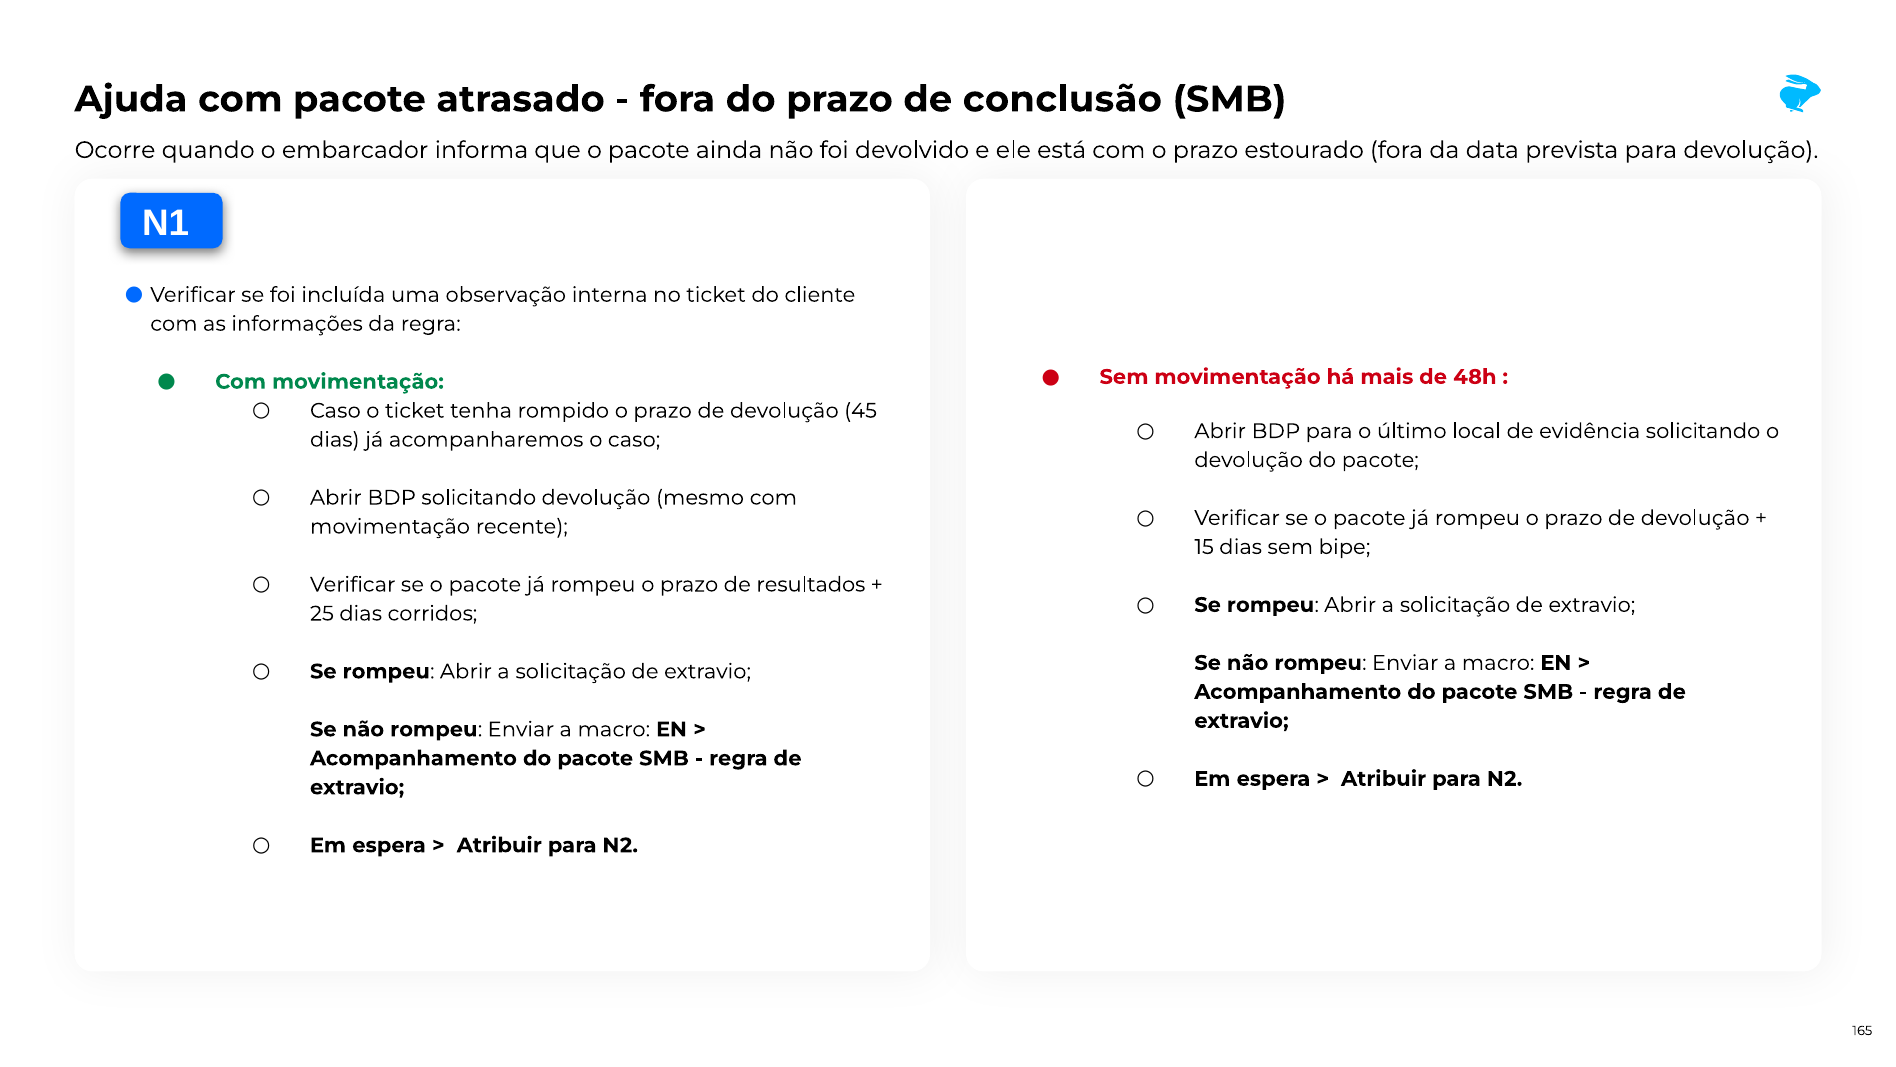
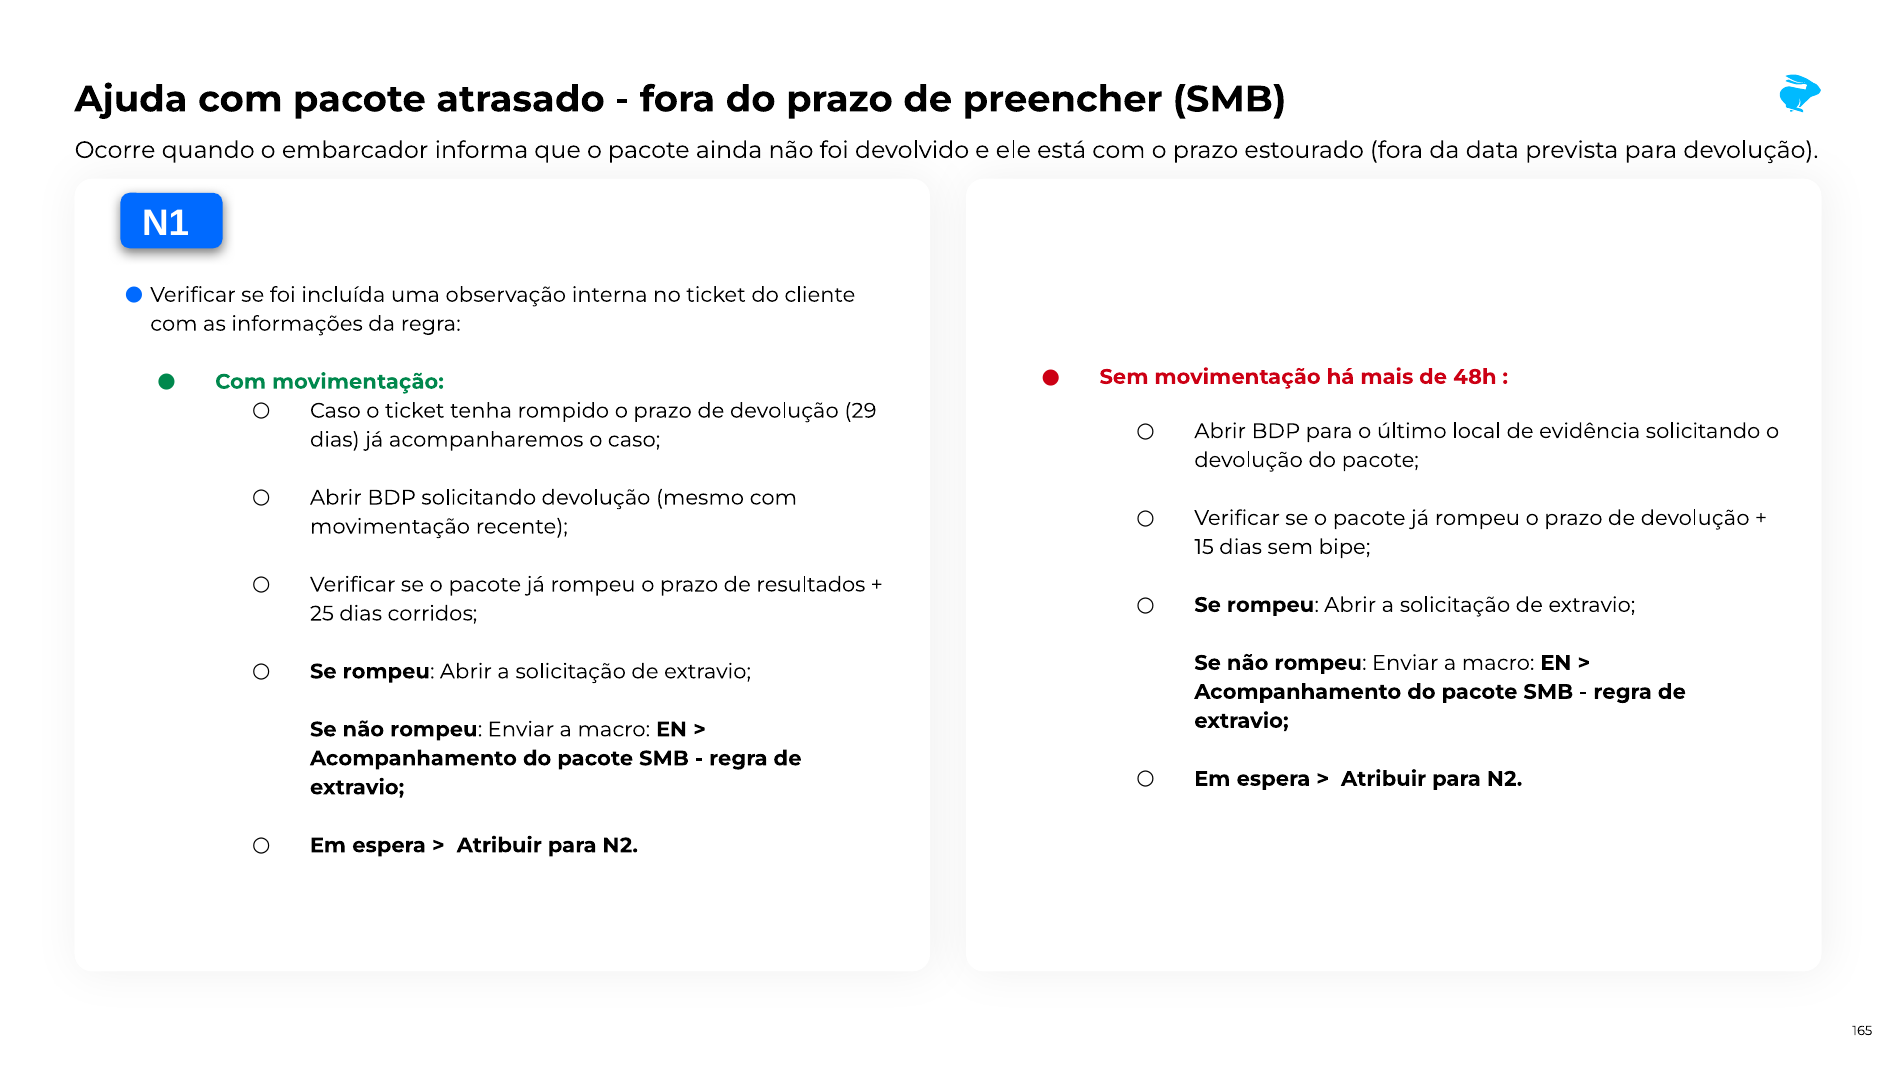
conclusão: conclusão -> preencher (1063, 99)
45: 45 -> 29 (860, 411)
